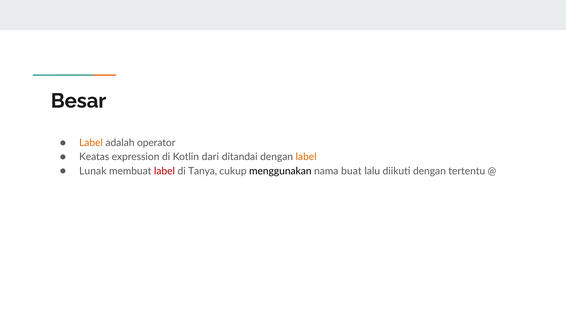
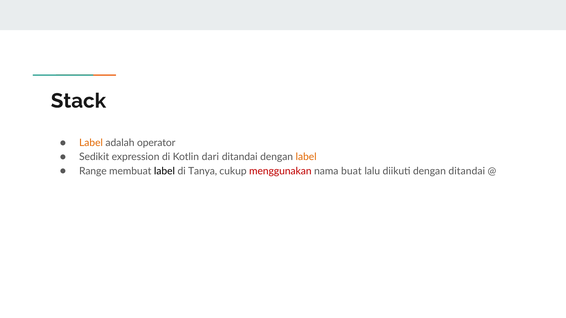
Besar: Besar -> Stack (78, 101)
Keatas: Keatas -> Sedikit (94, 157)
Lunak: Lunak -> Range (93, 171)
label colour: red -> black (164, 171)
menggunakan colour: black -> red (280, 171)
dengan tertentu: tertentu -> ditandai (467, 171)
